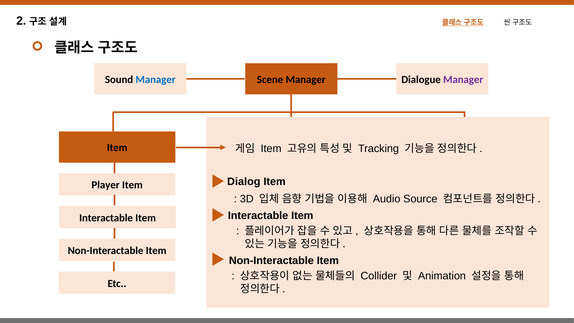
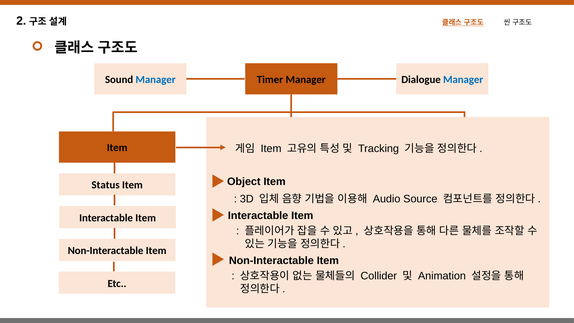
Scene: Scene -> Timer (270, 80)
Manager colour: purple -> blue (463, 80)
Dialog: Dialog -> Object (244, 182)
Player: Player -> Status (106, 185)
